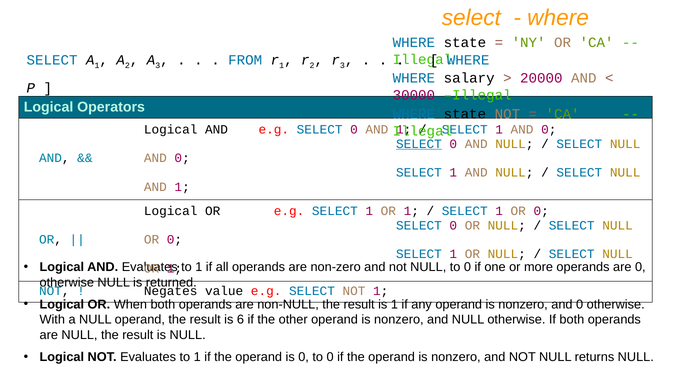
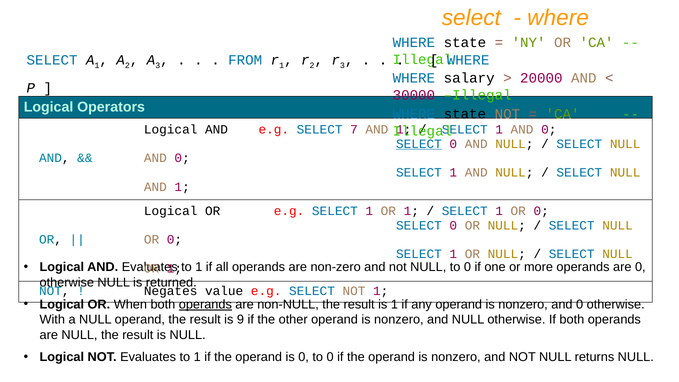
e.g SELECT 0: 0 -> 7 (354, 129)
operands underline: none -> present (205, 304)
6: 6 -> 9 (240, 320)
